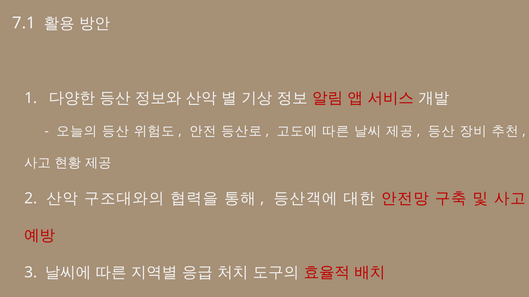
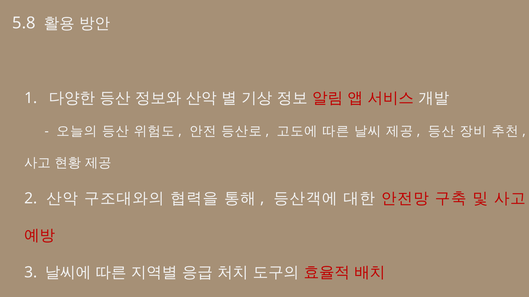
7.1: 7.1 -> 5.8 (24, 23)
